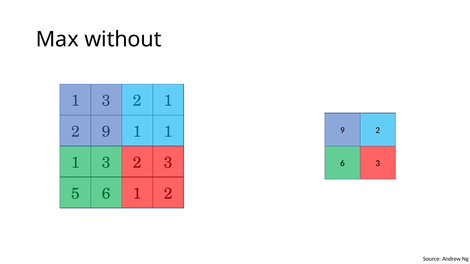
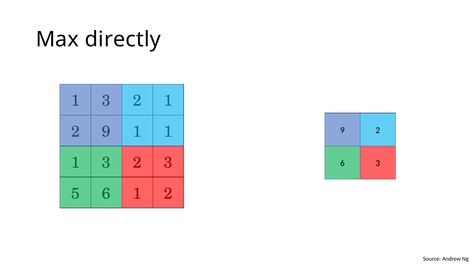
without: without -> directly (123, 39)
